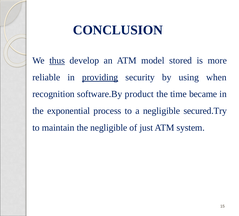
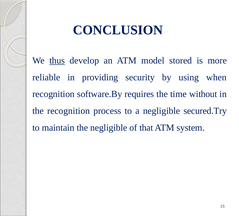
providing underline: present -> none (100, 77)
product: product -> requires (139, 94)
became: became -> without (203, 94)
the exponential: exponential -> recognition (69, 110)
just: just -> that (146, 127)
